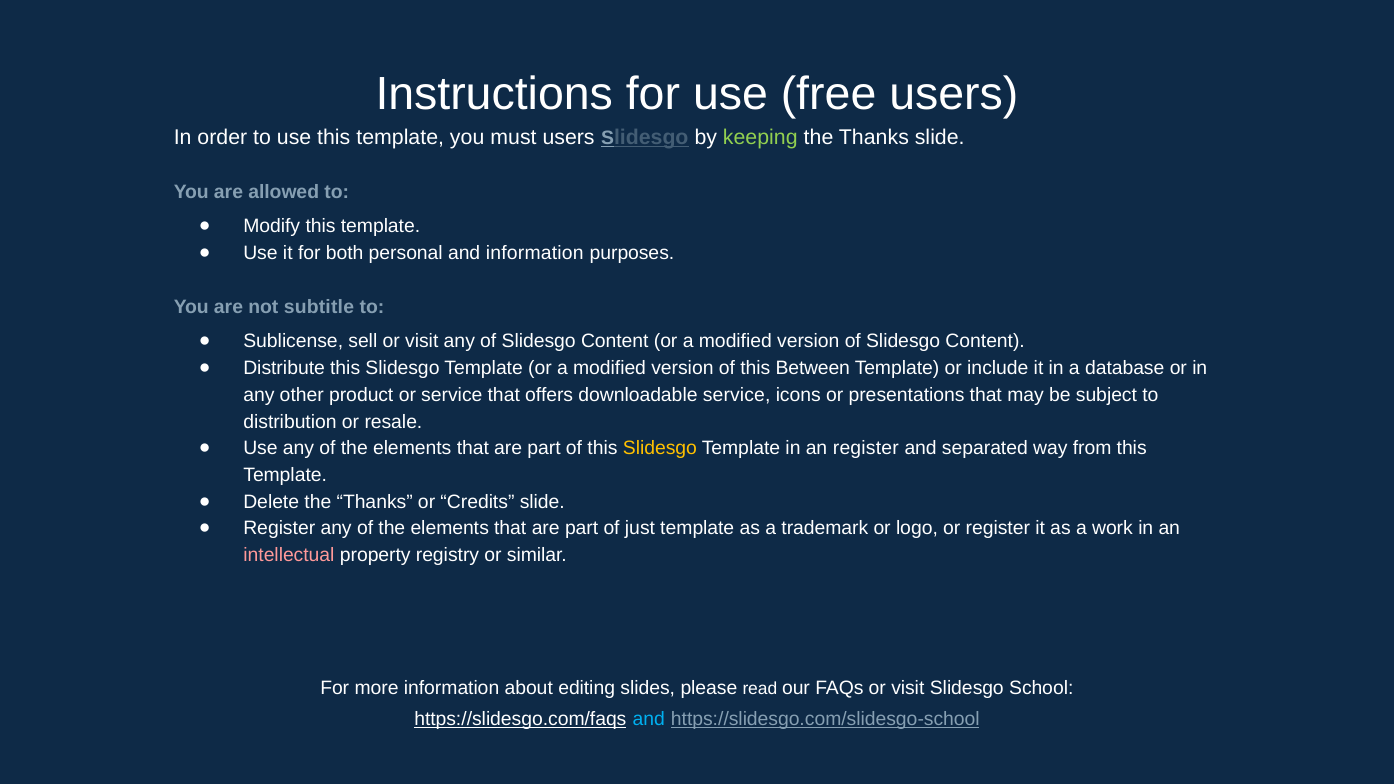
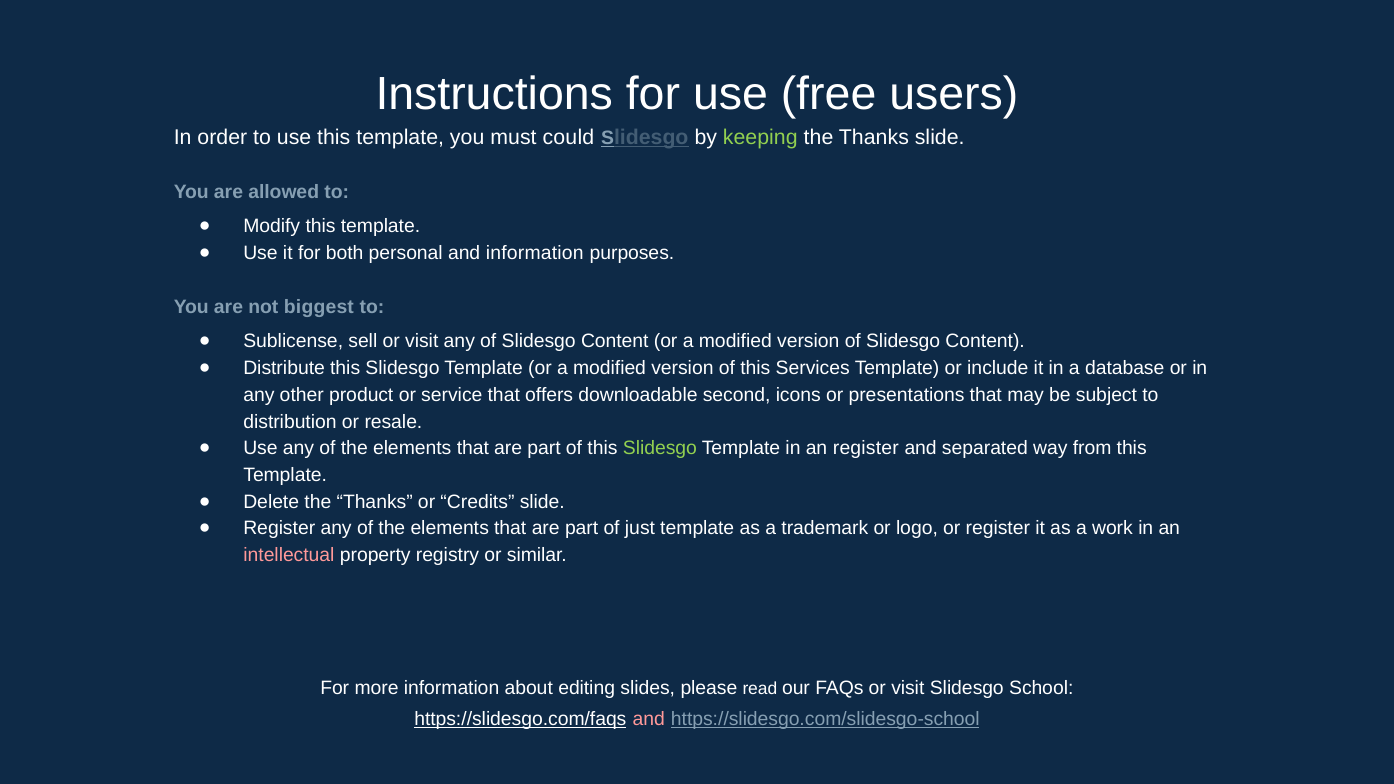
must users: users -> could (568, 137)
subtitle: subtitle -> biggest (319, 307)
Between: Between -> Services (813, 368)
downloadable service: service -> second (737, 395)
Slidesgo colour: yellow -> light green (660, 448)
and colour: light blue -> pink (649, 719)
